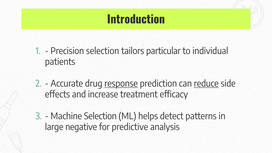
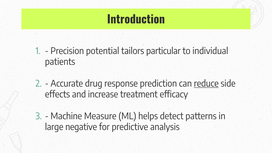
Precision selection: selection -> potential (103, 51)
response underline: present -> none (121, 84)
Machine Selection: Selection -> Measure (100, 116)
